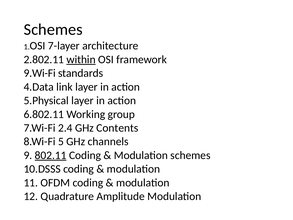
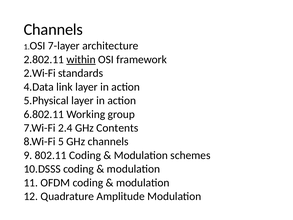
Schemes: Schemes -> Channels (53, 29)
9.Wi-Fi: 9.Wi-Fi -> 2.Wi-Fi (40, 73)
802.11 underline: present -> none (51, 155)
